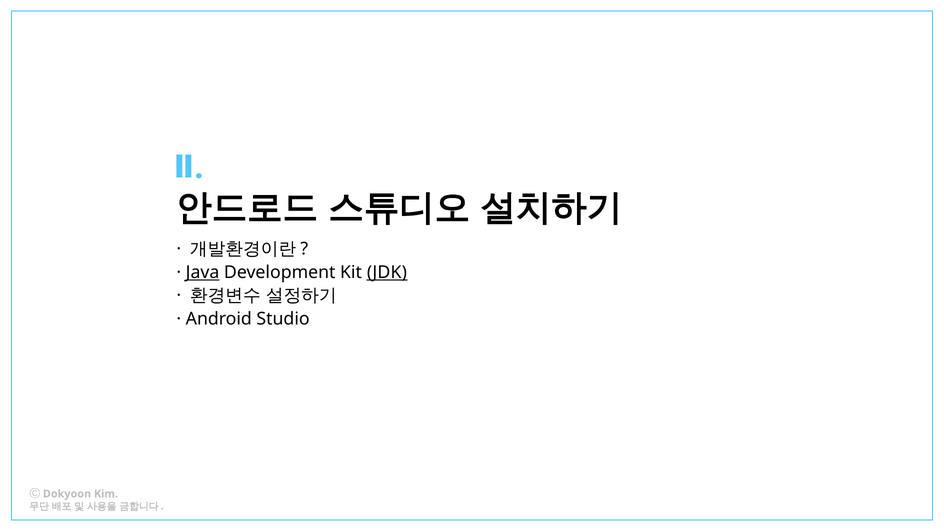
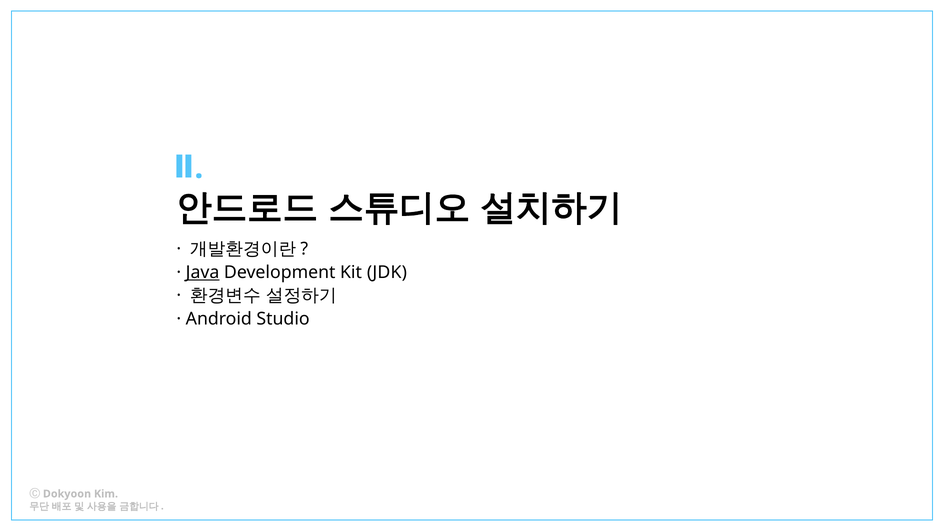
JDK underline: present -> none (387, 272)
